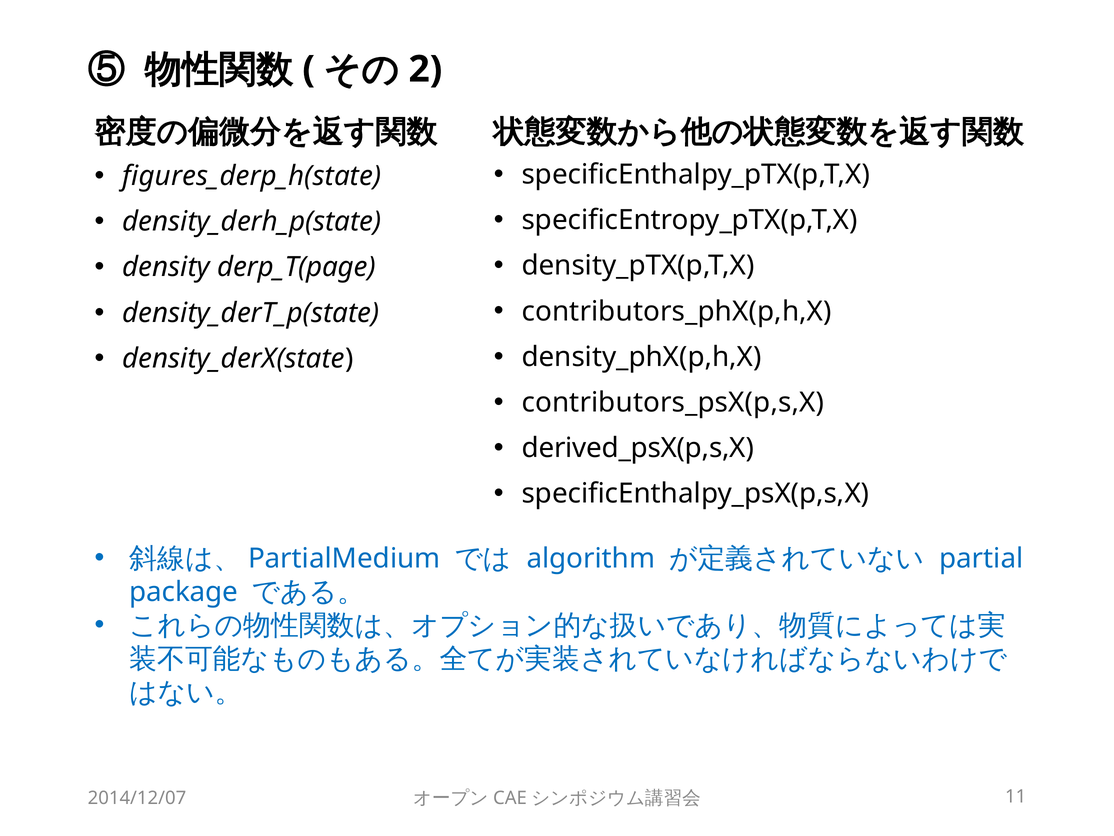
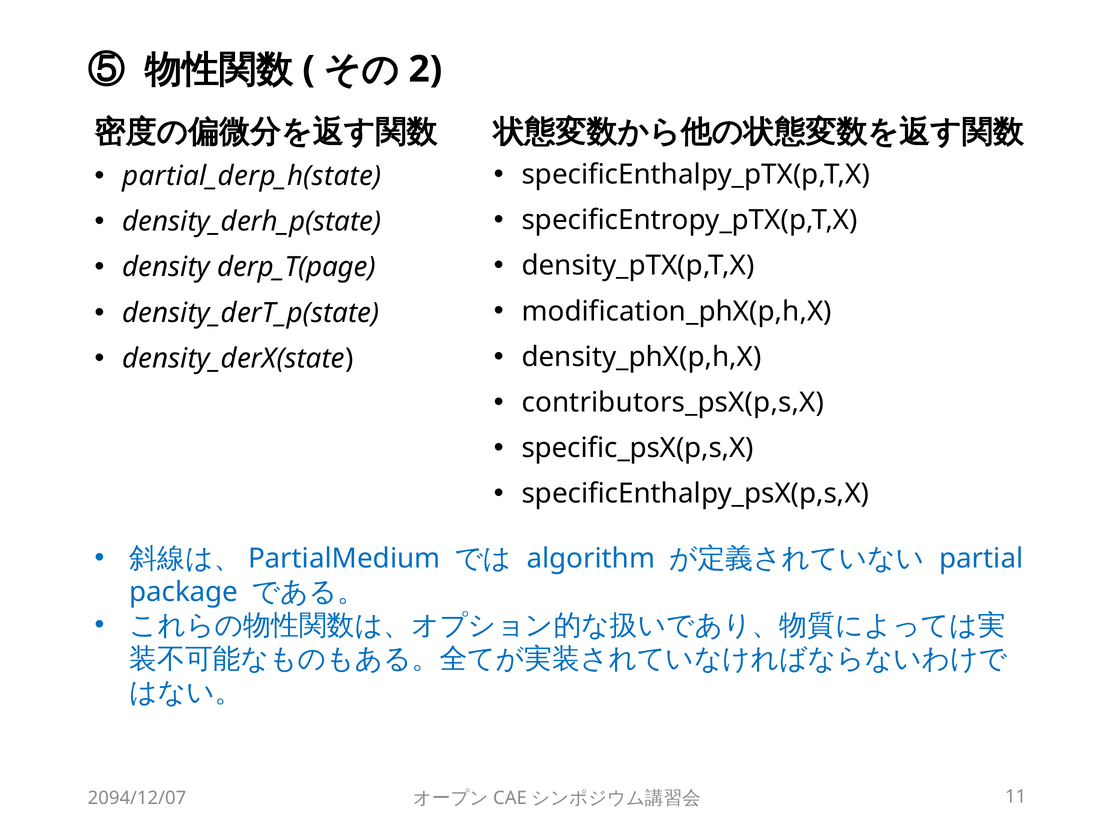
figures_derp_h(state: figures_derp_h(state -> partial_derp_h(state (252, 176)
contributors_phX(p,h,X: contributors_phX(p,h,X -> modification_phX(p,h,X (677, 311)
derived_psX(p,s,X: derived_psX(p,s,X -> specific_psX(p,s,X (638, 448)
2014/12/07: 2014/12/07 -> 2094/12/07 (137, 798)
